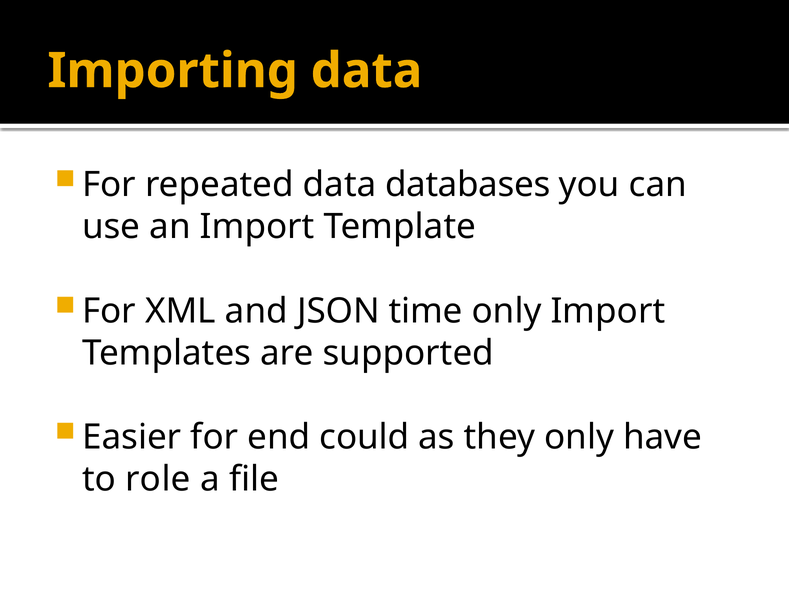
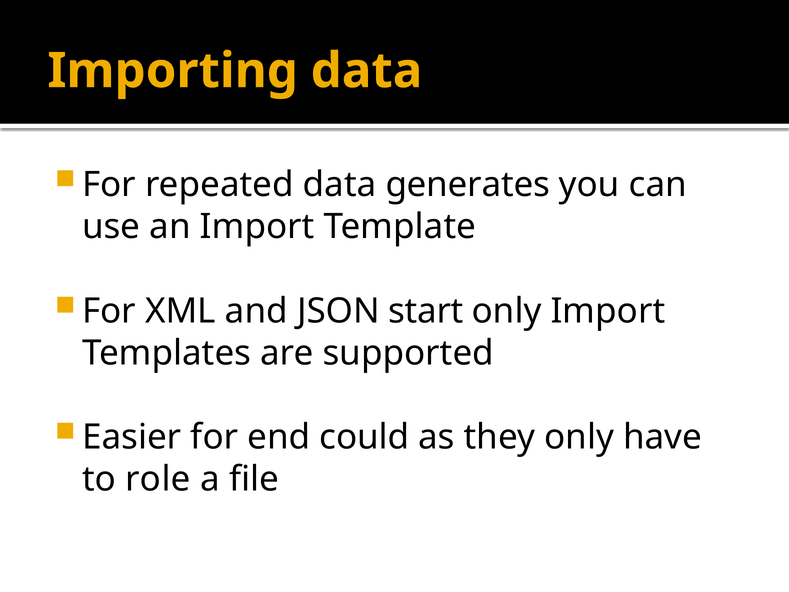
databases: databases -> generates (468, 185)
time: time -> start (426, 311)
